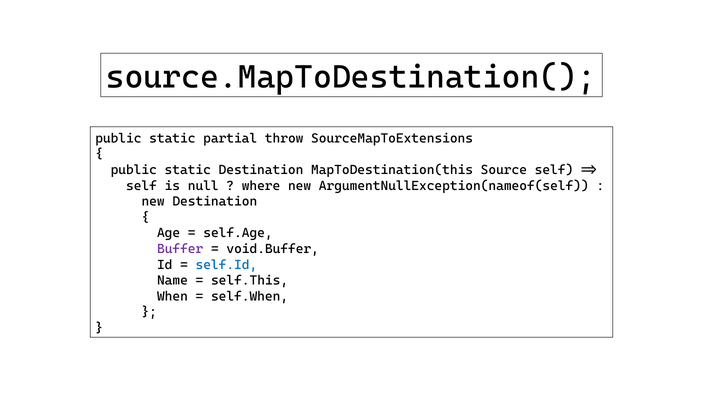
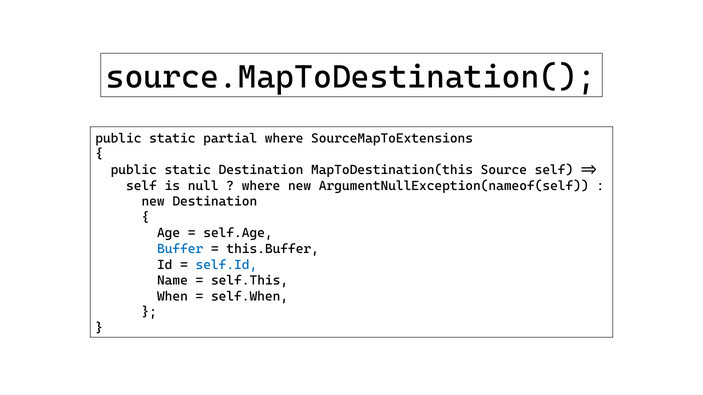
partial throw: throw -> where (284, 138)
Buffer colour: purple -> blue (180, 249)
void.Buffer: void.Buffer -> this.Buffer (273, 249)
